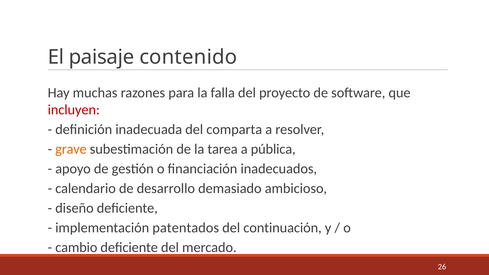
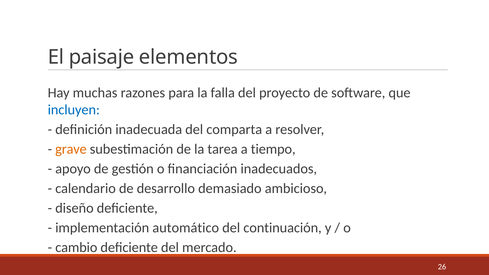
contenido: contenido -> elementos (188, 57)
incluyen colour: red -> blue (74, 110)
pública: pública -> tiempo (273, 149)
patentados: patentados -> automático (186, 228)
